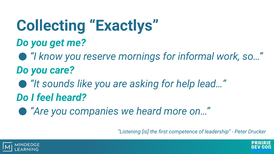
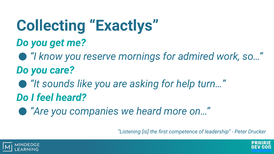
informal: informal -> admired (196, 56)
lead…: lead… -> turn… (212, 84)
